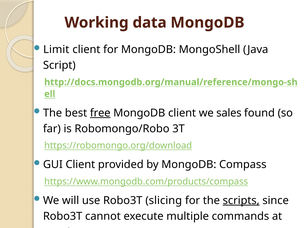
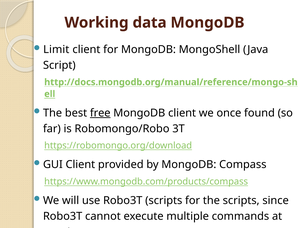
we sales: sales -> once (229, 113)
Robo3T slicing: slicing -> scripts (164, 200)
scripts underline: present -> none (241, 200)
